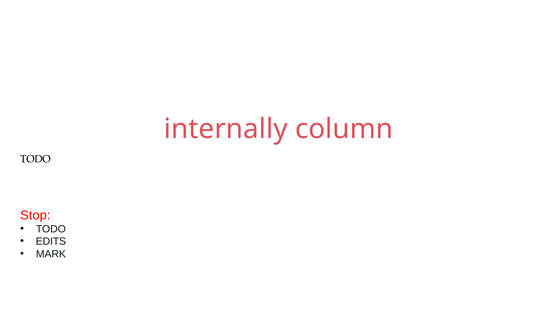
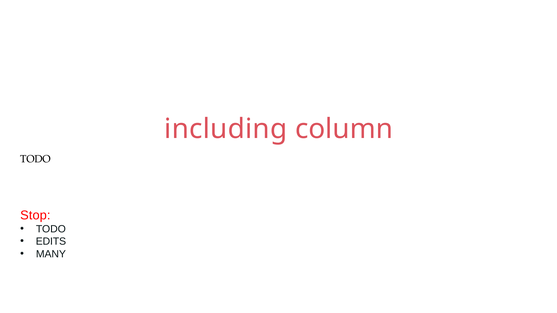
internally: internally -> including (226, 129)
MARK: MARK -> MANY (51, 254)
